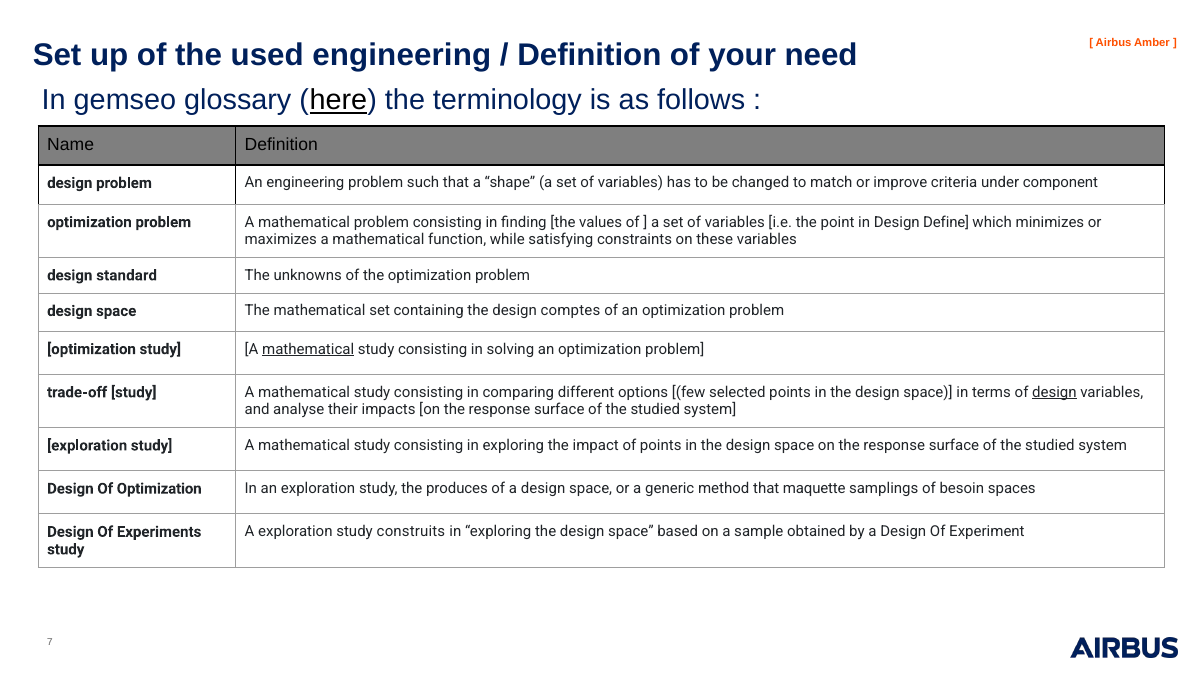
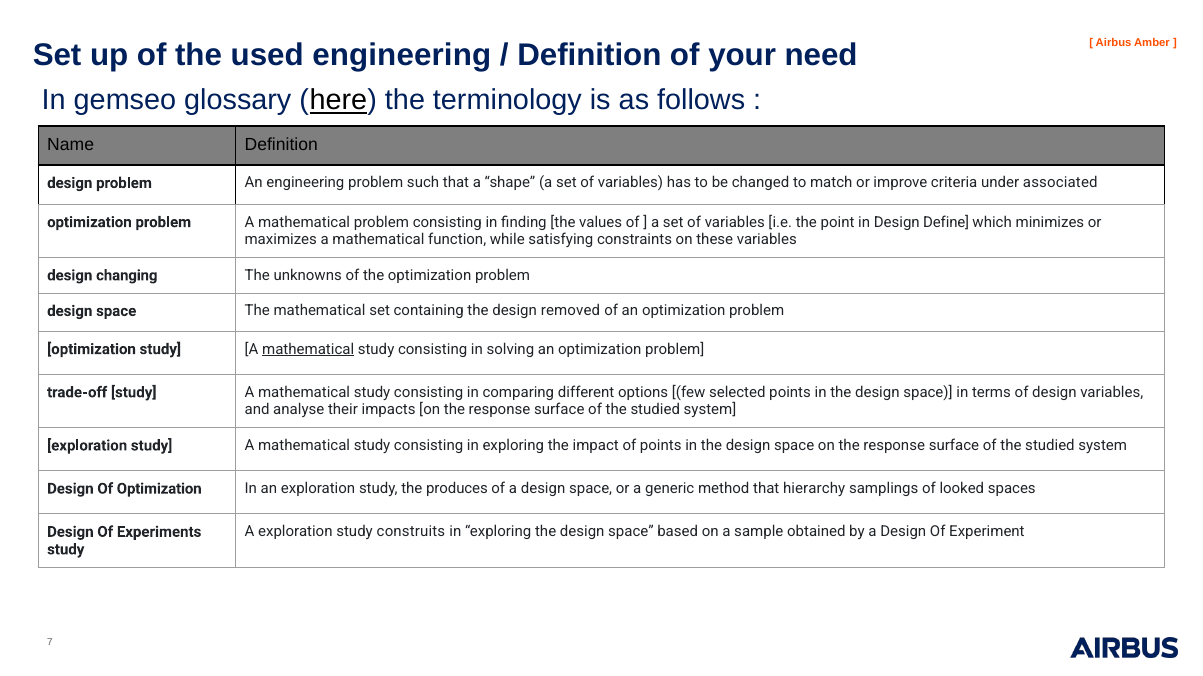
component: component -> associated (1060, 183)
standard: standard -> changing (127, 276)
comptes: comptes -> removed (570, 311)
design underline: present -> none (1054, 393)
maquette: maquette -> hierarchy (814, 489)
besoin: besoin -> looked (962, 489)
